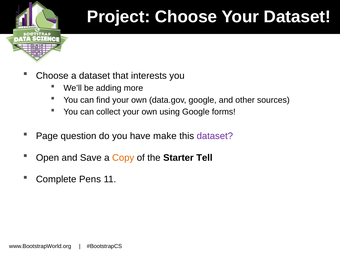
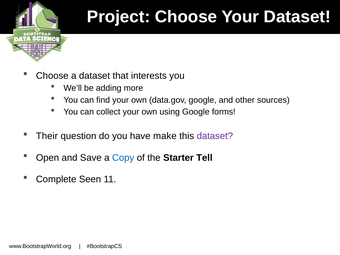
Page: Page -> Their (47, 136)
Copy colour: orange -> blue (123, 158)
Pens: Pens -> Seen (90, 179)
